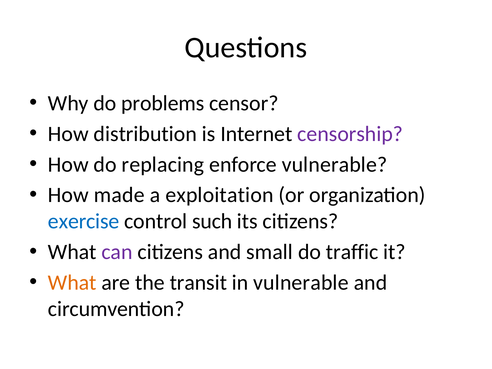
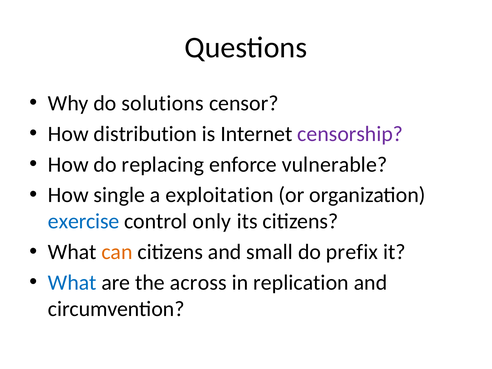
problems: problems -> solutions (163, 103)
made: made -> single (119, 195)
such: such -> only (212, 221)
can colour: purple -> orange (117, 252)
traffic: traffic -> prefix (352, 252)
What colour: orange -> blue (72, 283)
transit: transit -> across (198, 283)
in vulnerable: vulnerable -> replication (301, 283)
